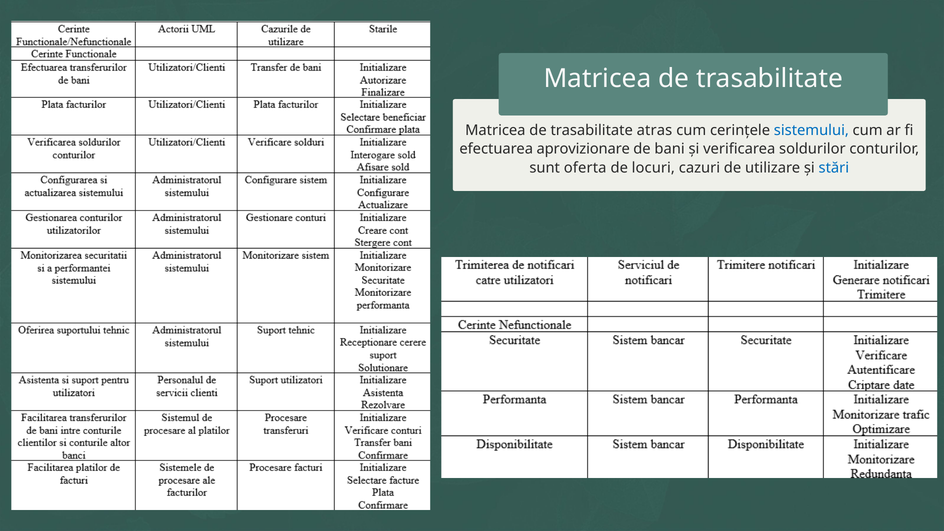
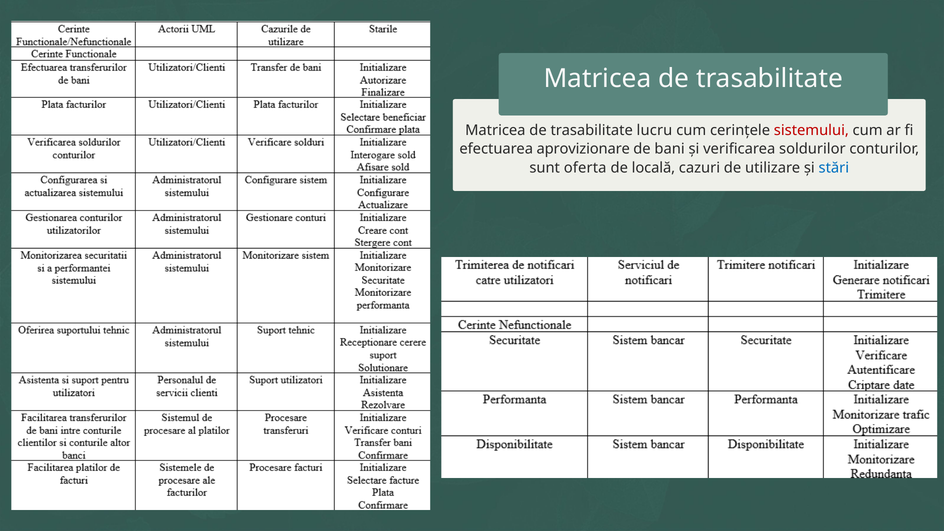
atras: atras -> lucru (654, 130)
sistemului colour: blue -> red (811, 130)
locuri: locuri -> locală (653, 168)
